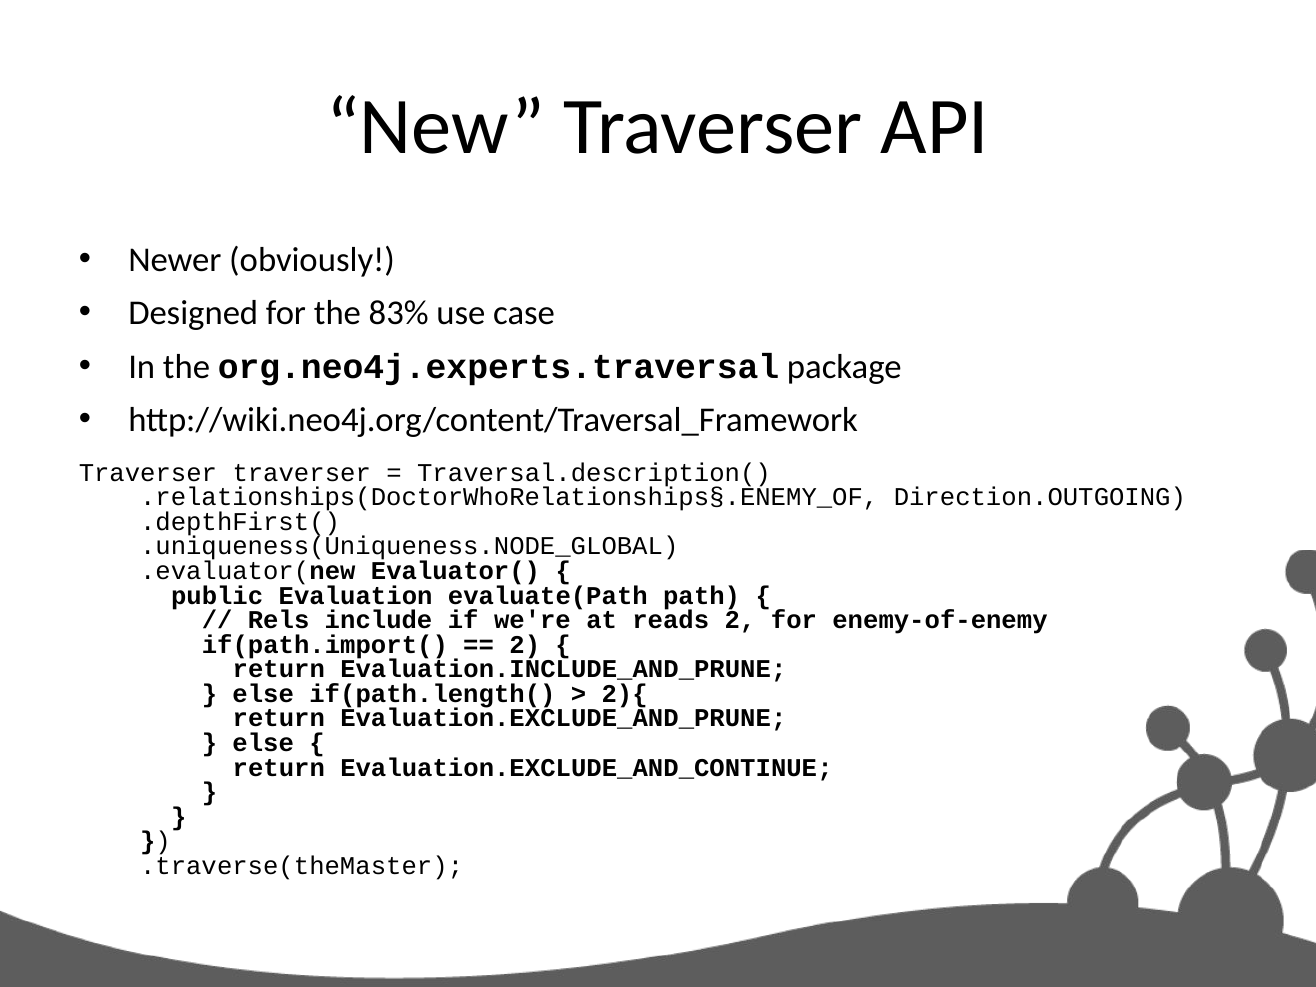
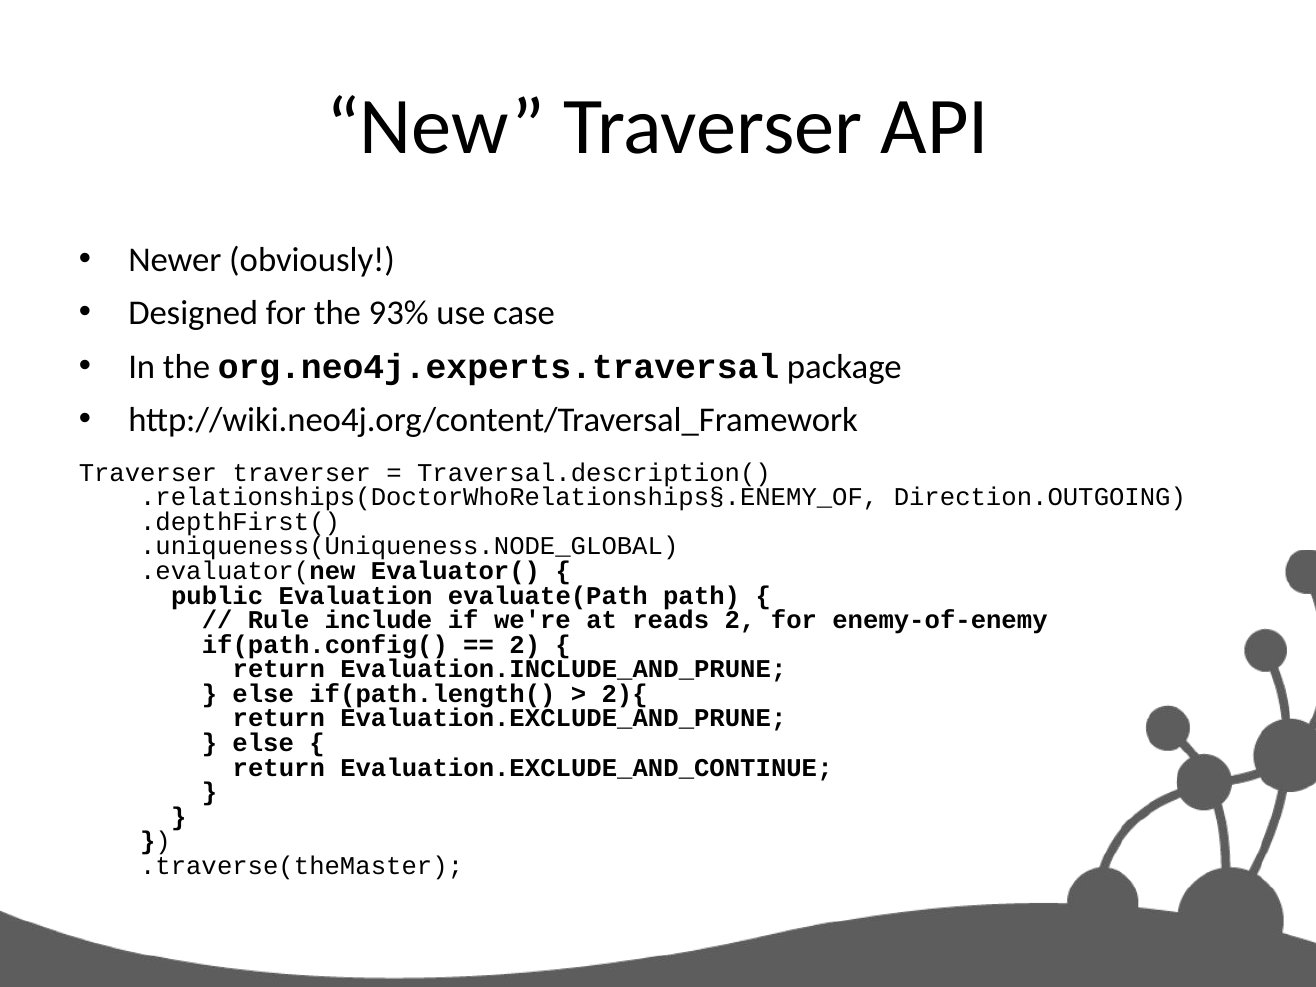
83%: 83% -> 93% (399, 314)
Rels: Rels -> Rule (279, 620)
if(path.import(: if(path.import( -> if(path.config( (325, 645)
